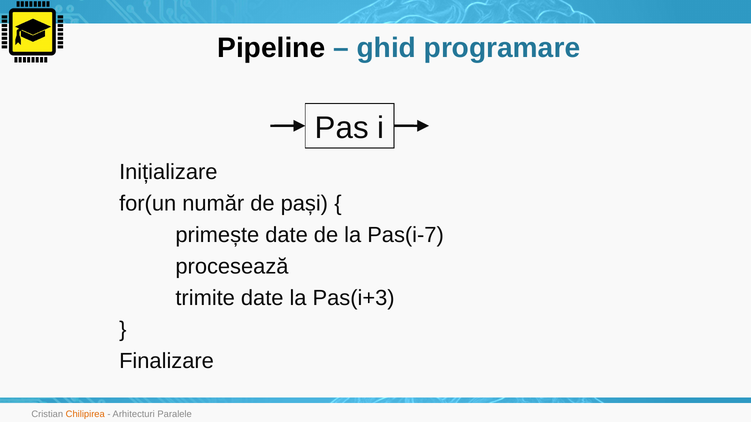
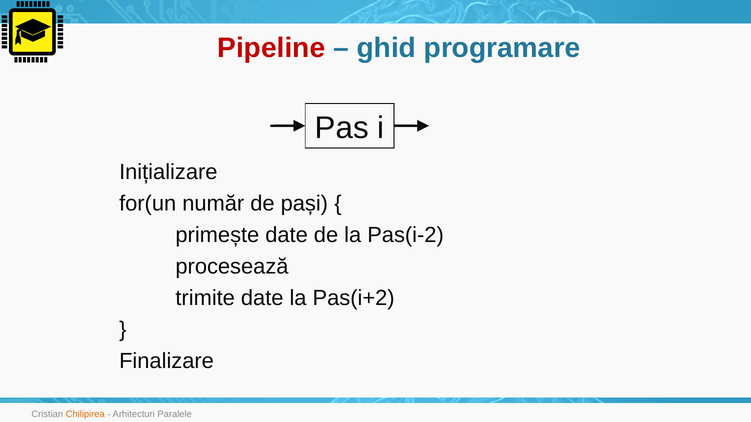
Pipeline colour: black -> red (271, 48)
Pas(i-7: Pas(i-7 -> Pas(i-2 (406, 235)
Pas(i+3: Pas(i+3 -> Pas(i+2 (354, 298)
